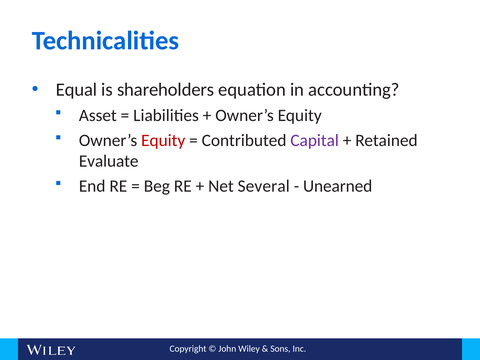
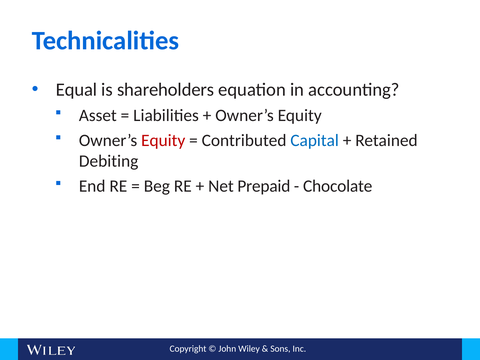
Capital colour: purple -> blue (315, 140)
Evaluate: Evaluate -> Debiting (109, 161)
Several: Several -> Prepaid (264, 186)
Unearned: Unearned -> Chocolate (338, 186)
